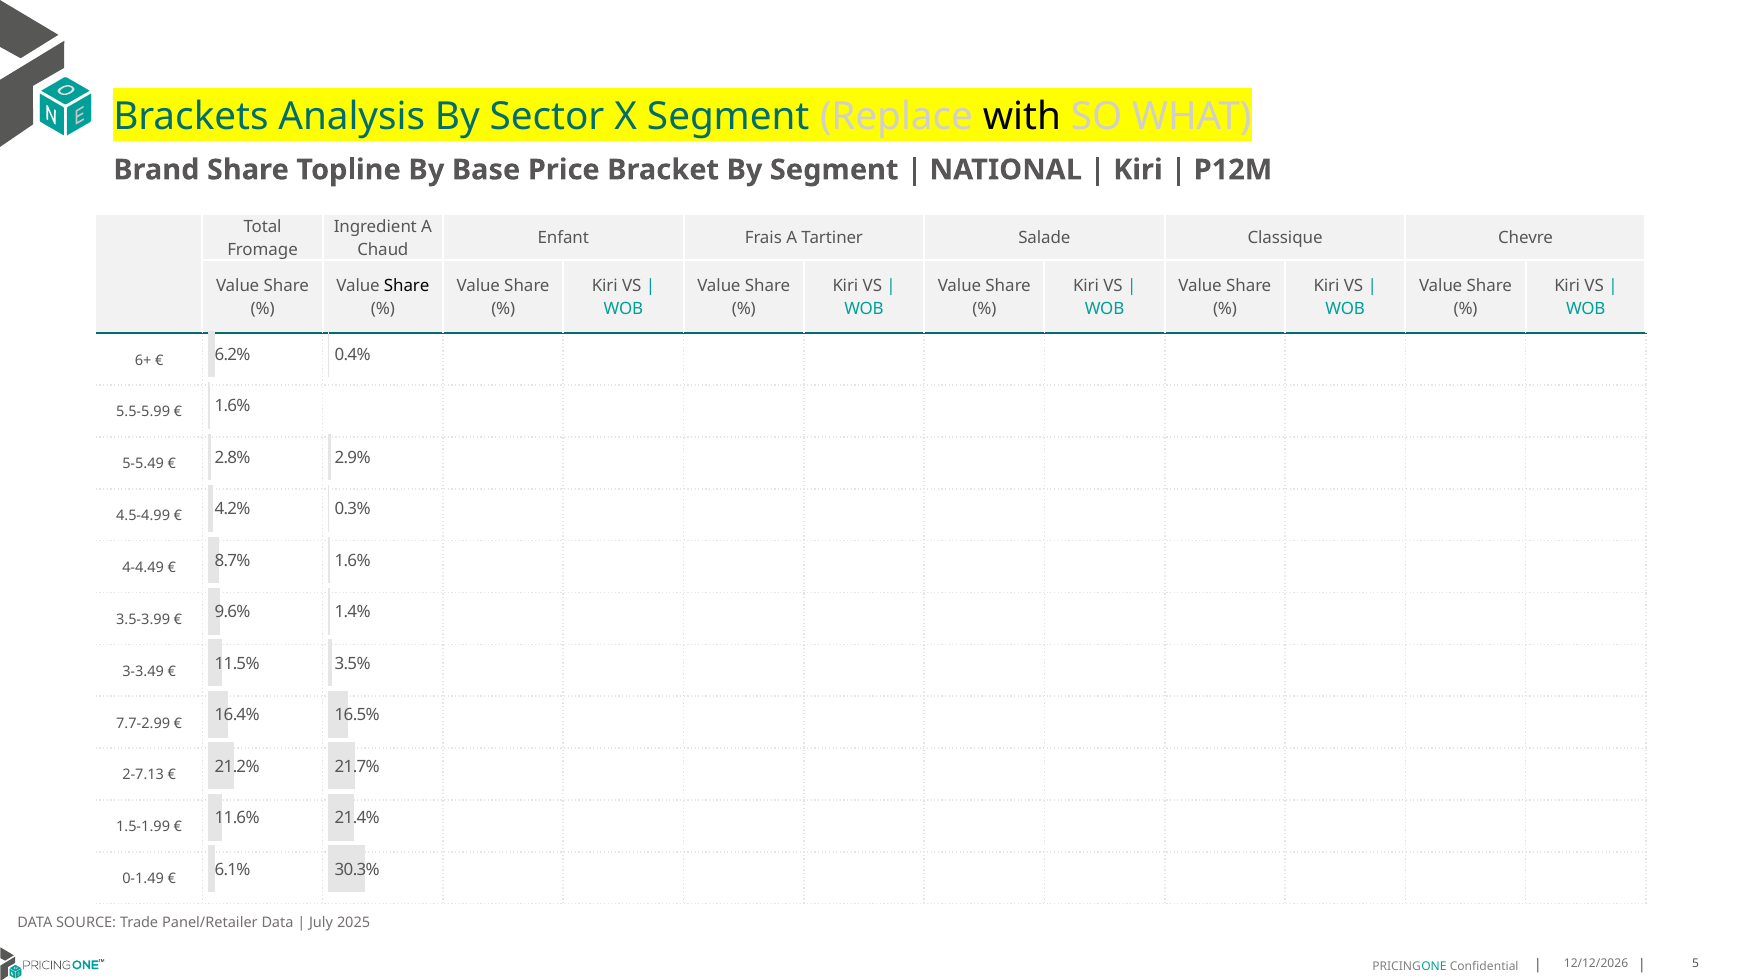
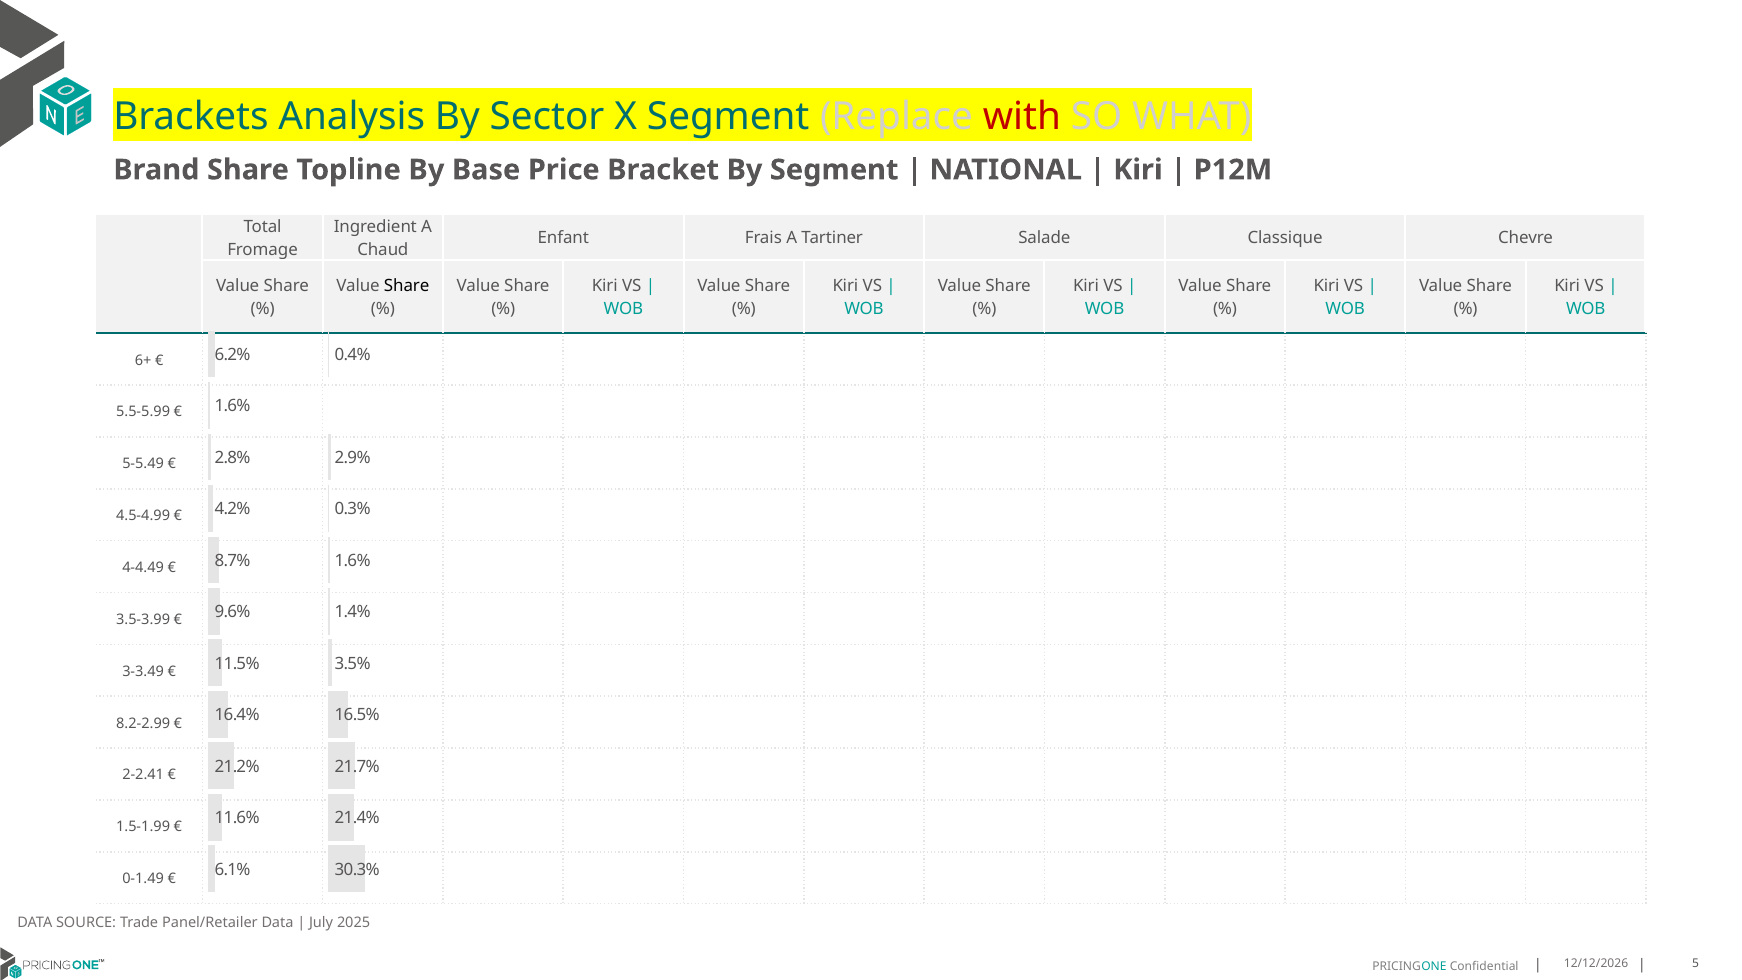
with colour: black -> red (1022, 117)
7.7-2.99: 7.7-2.99 -> 8.2-2.99 (143, 723)
2-7.13: 2-7.13 -> 2-2.41 (143, 775)
